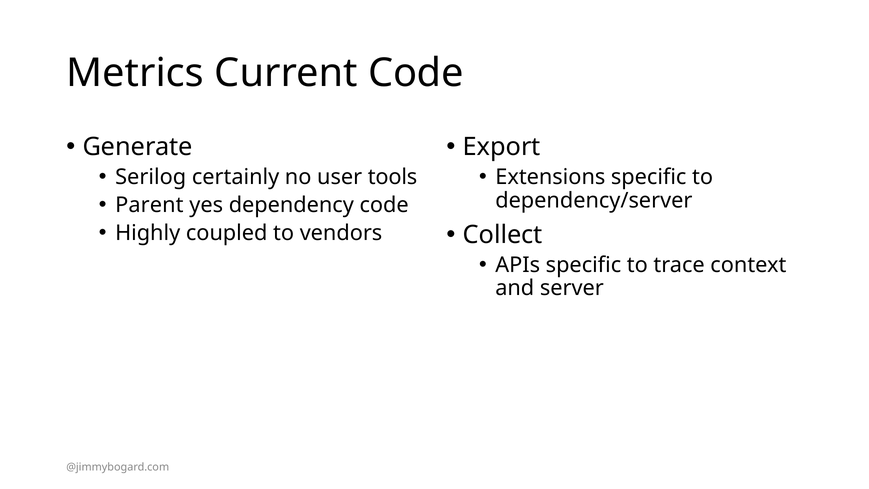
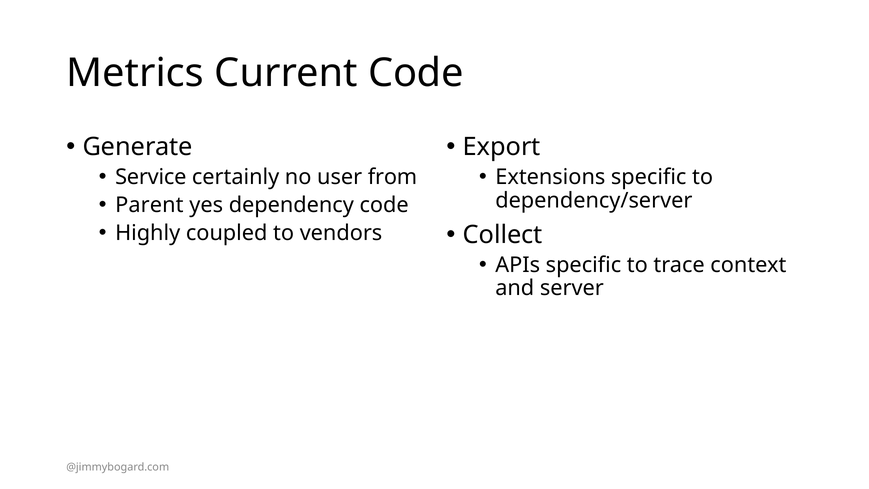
Serilog: Serilog -> Service (151, 177)
tools: tools -> from (393, 177)
